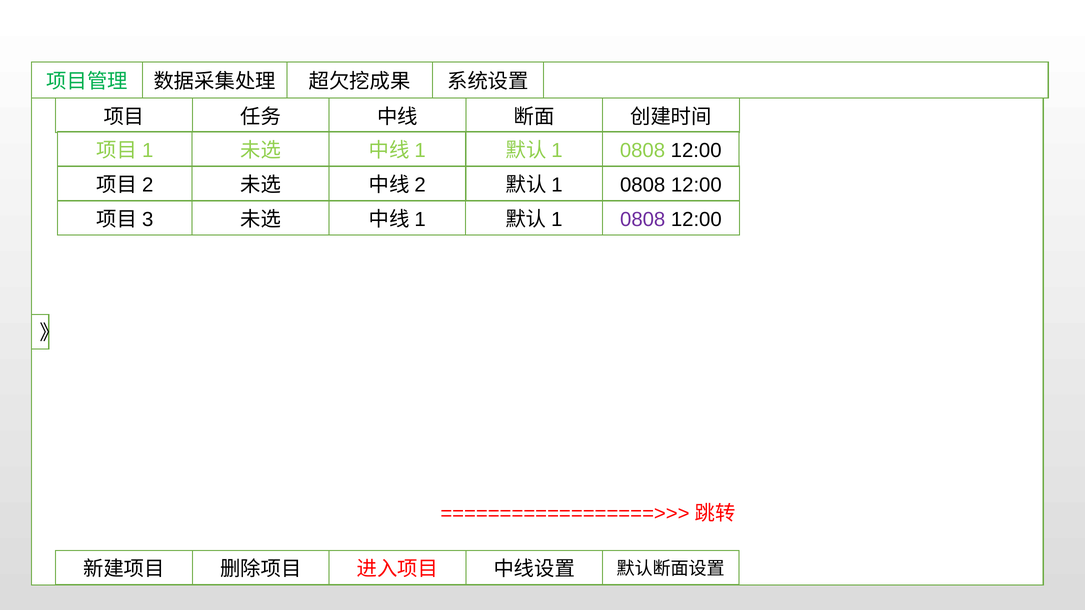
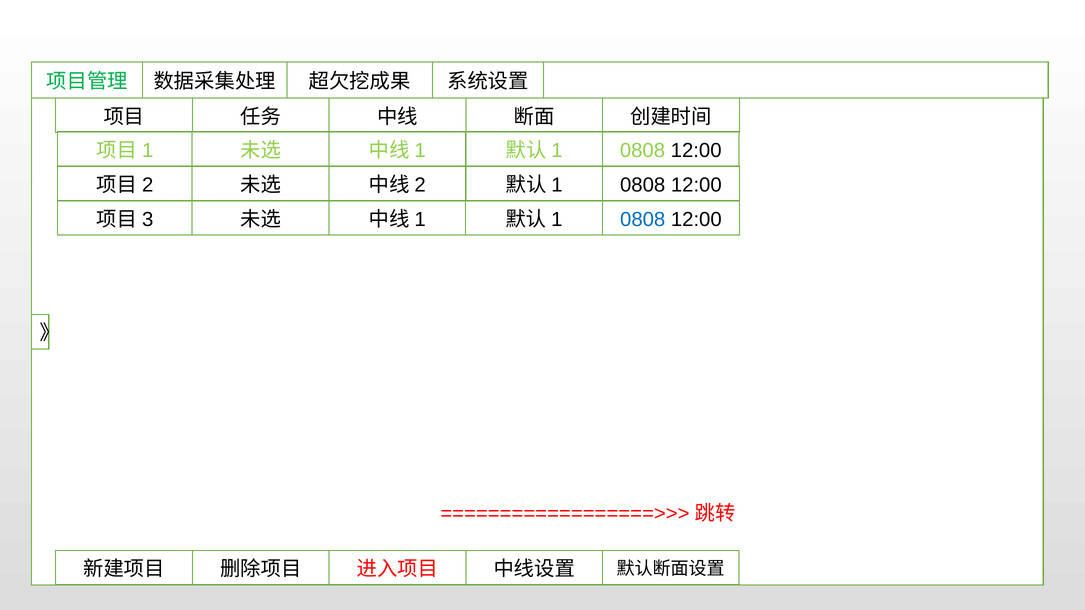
0808 colour: purple -> blue (643, 219)
